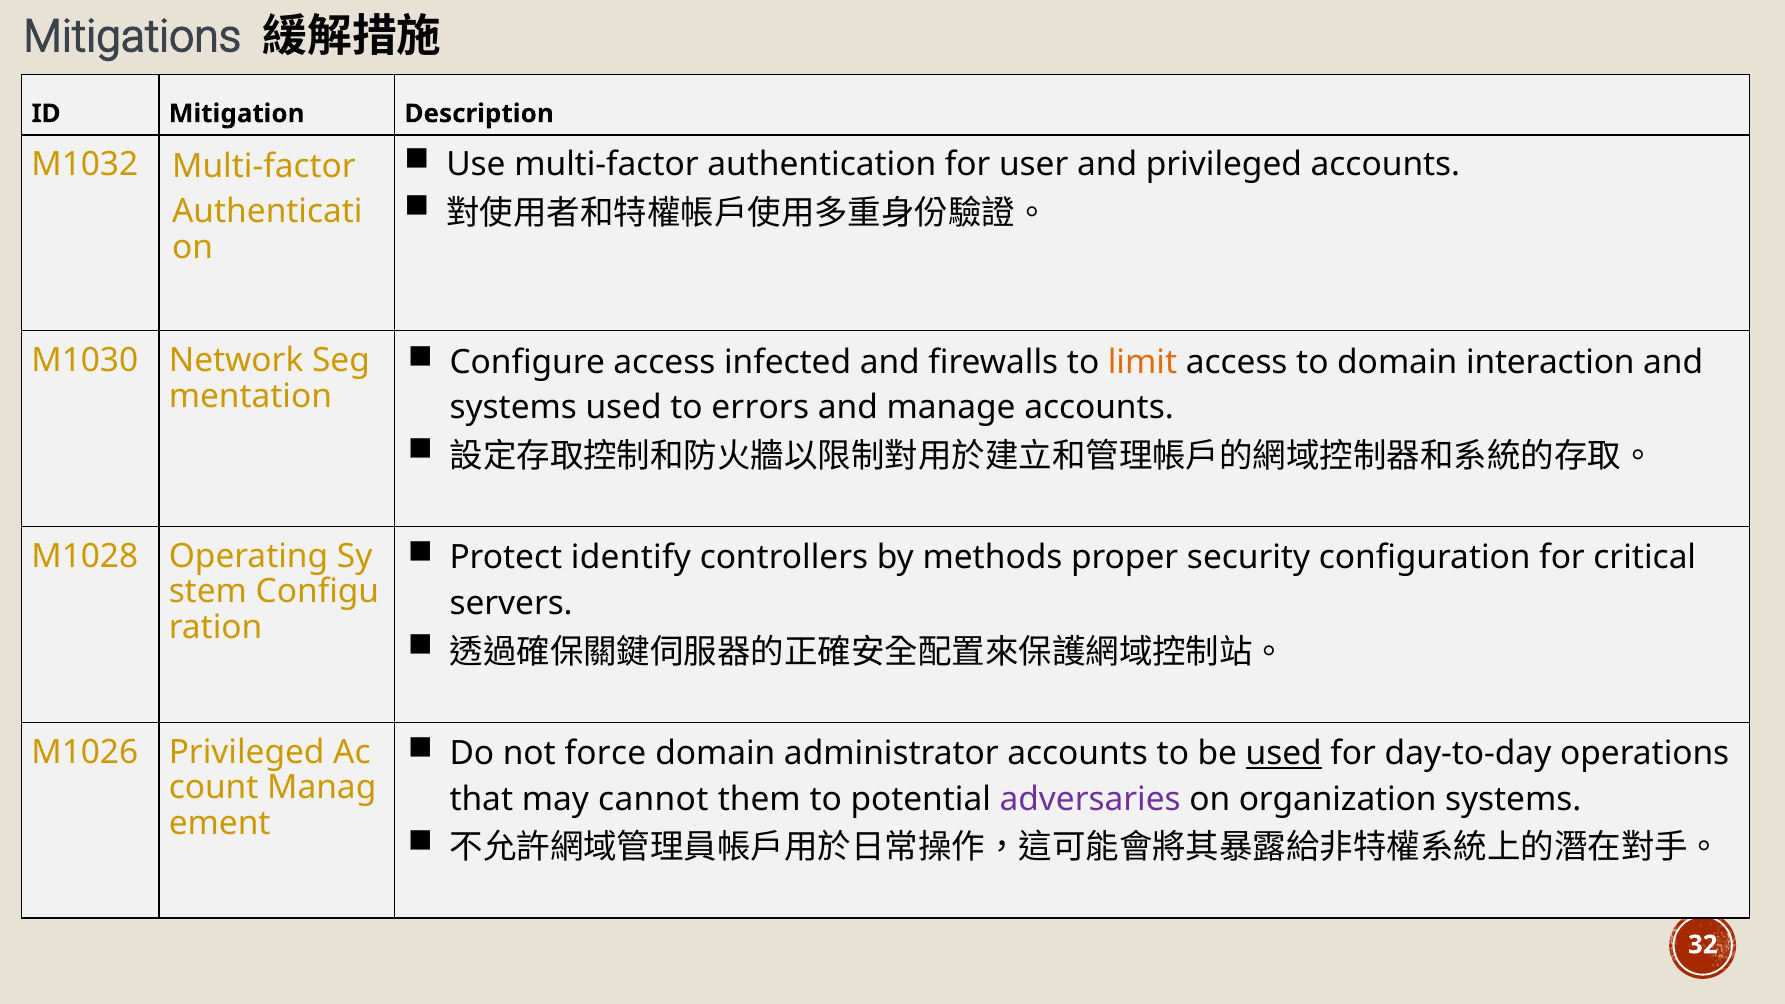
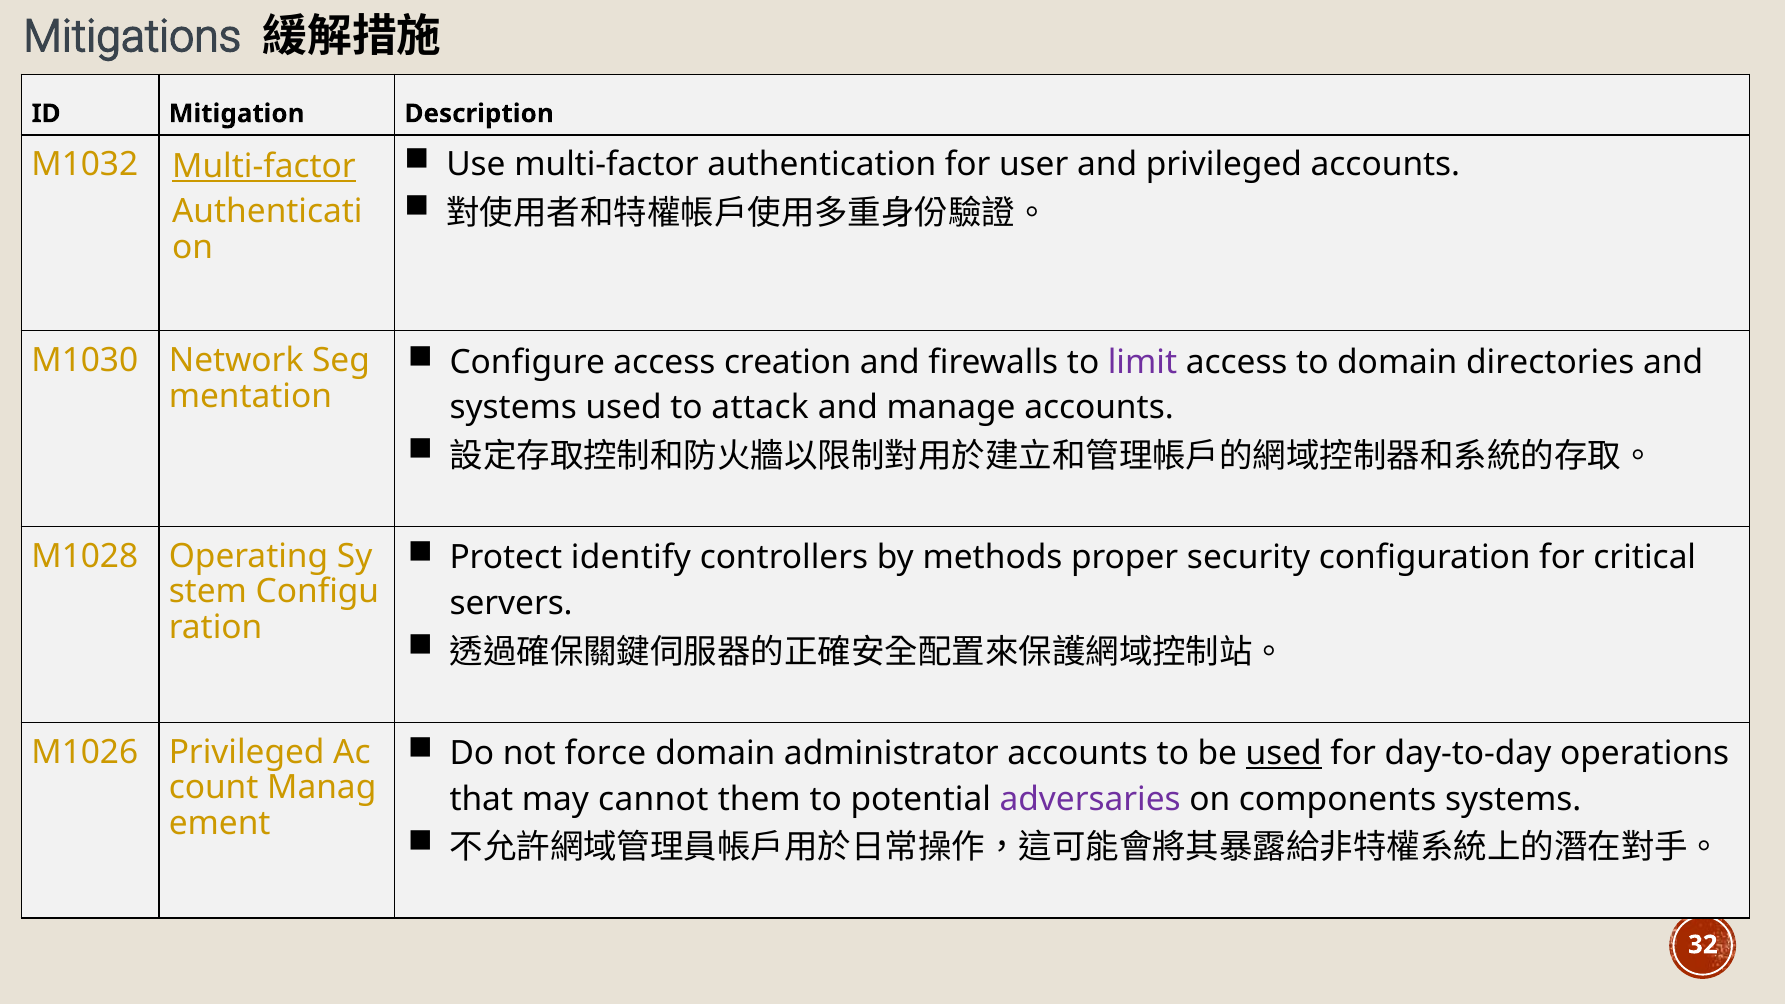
Multi-factor underline: none -> present (264, 166)
infected: infected -> creation (788, 362)
limit colour: orange -> purple (1142, 362)
interaction: interaction -> directories (1550, 362)
errors: errors -> attack (760, 408)
organization: organization -> components (1338, 799)
